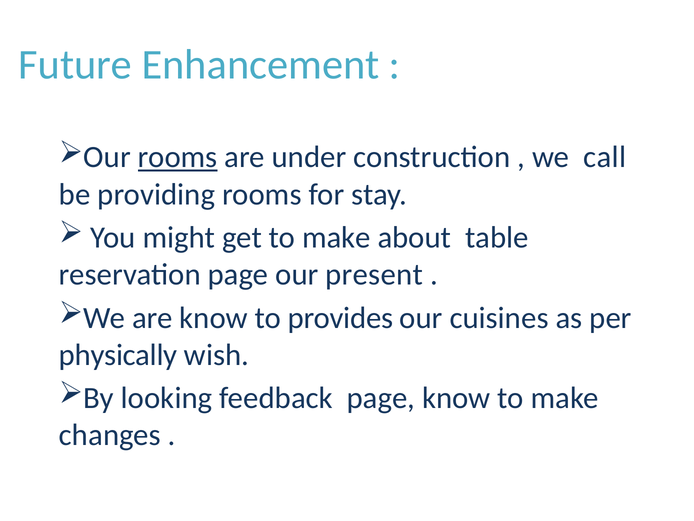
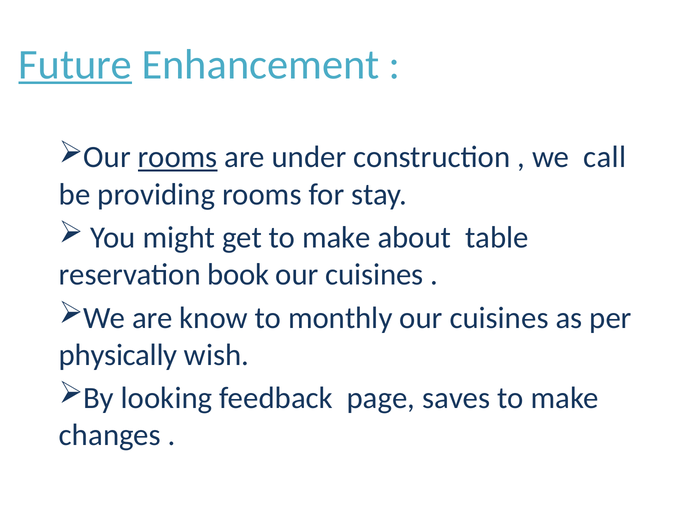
Future underline: none -> present (75, 65)
reservation page: page -> book (238, 274)
present: present -> cuisines (374, 274)
provides: provides -> monthly (340, 318)
page know: know -> saves (456, 398)
